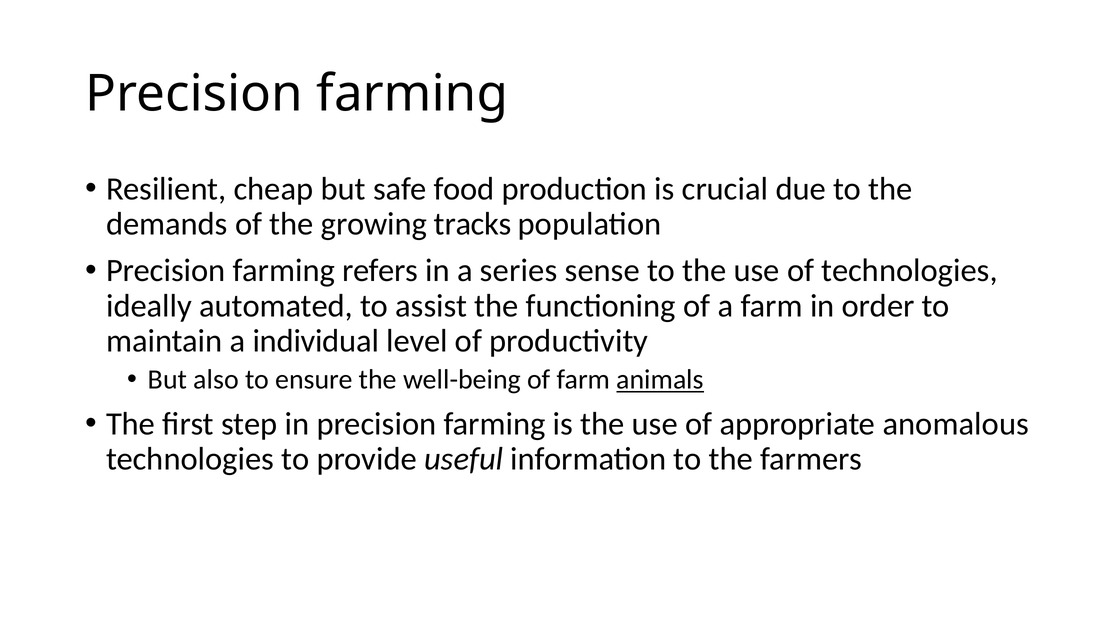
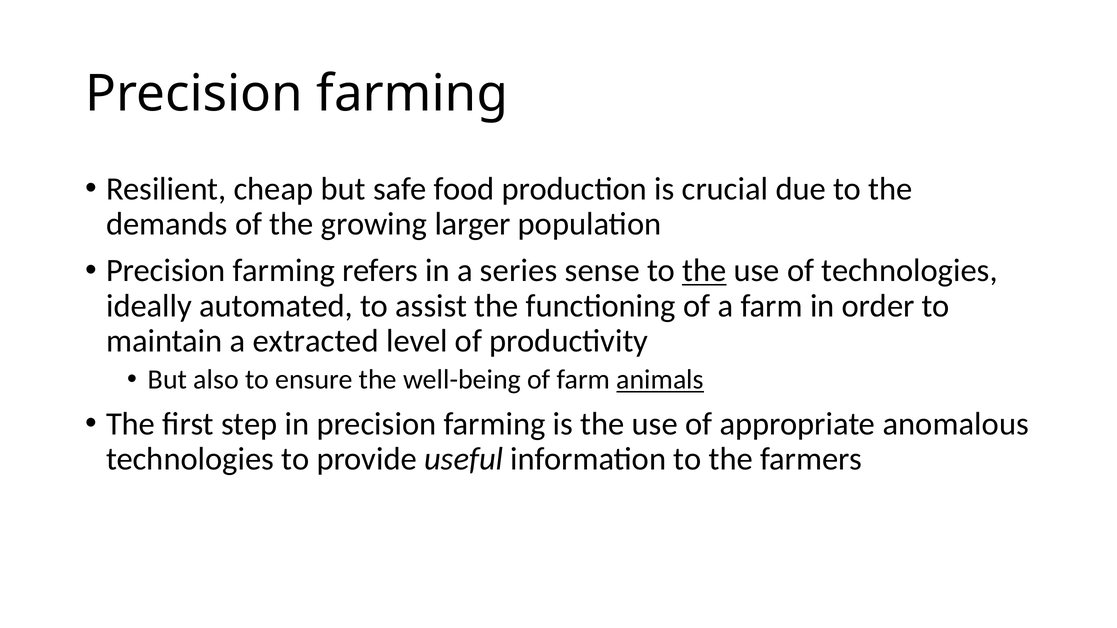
tracks: tracks -> larger (473, 224)
the underline: none -> present (704, 271)
individual: individual -> extracted (316, 341)
